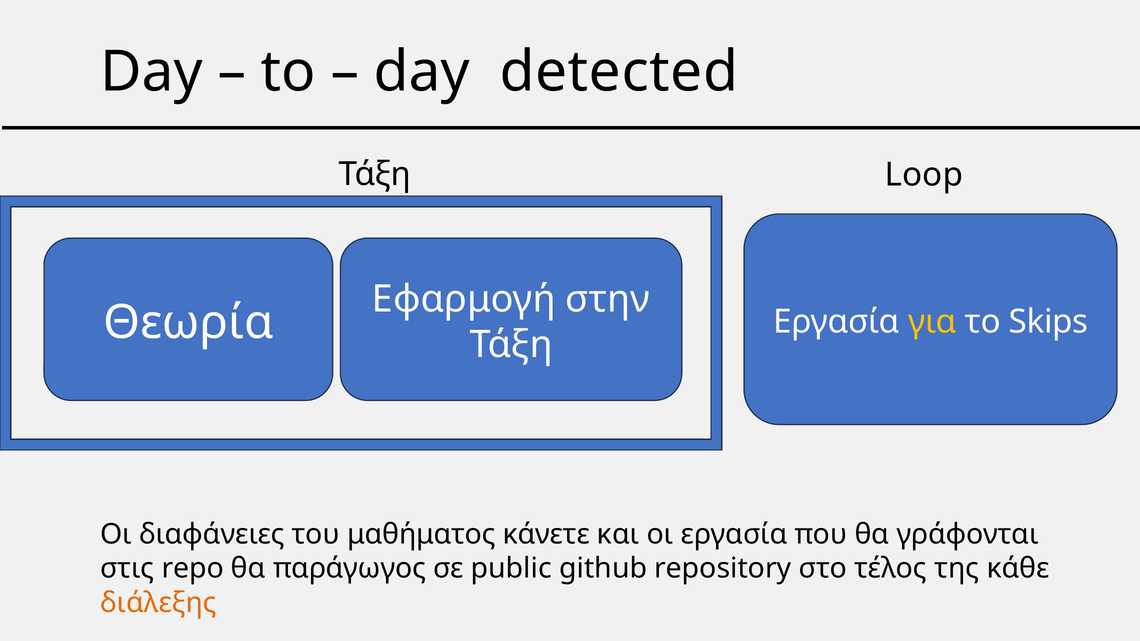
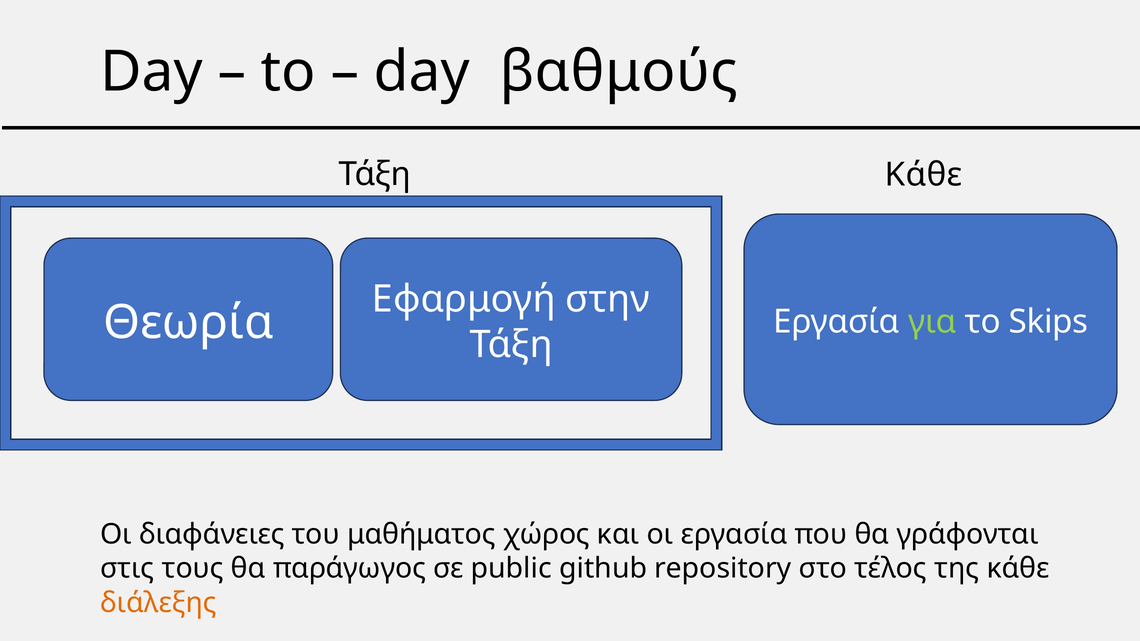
detected: detected -> βαθμούς (619, 72)
Τάξη Loop: Loop -> Κάθε (924, 175)
για colour: yellow -> light green (932, 322)
κάνετε: κάνετε -> χώρος (546, 535)
repo: repo -> τους (193, 569)
